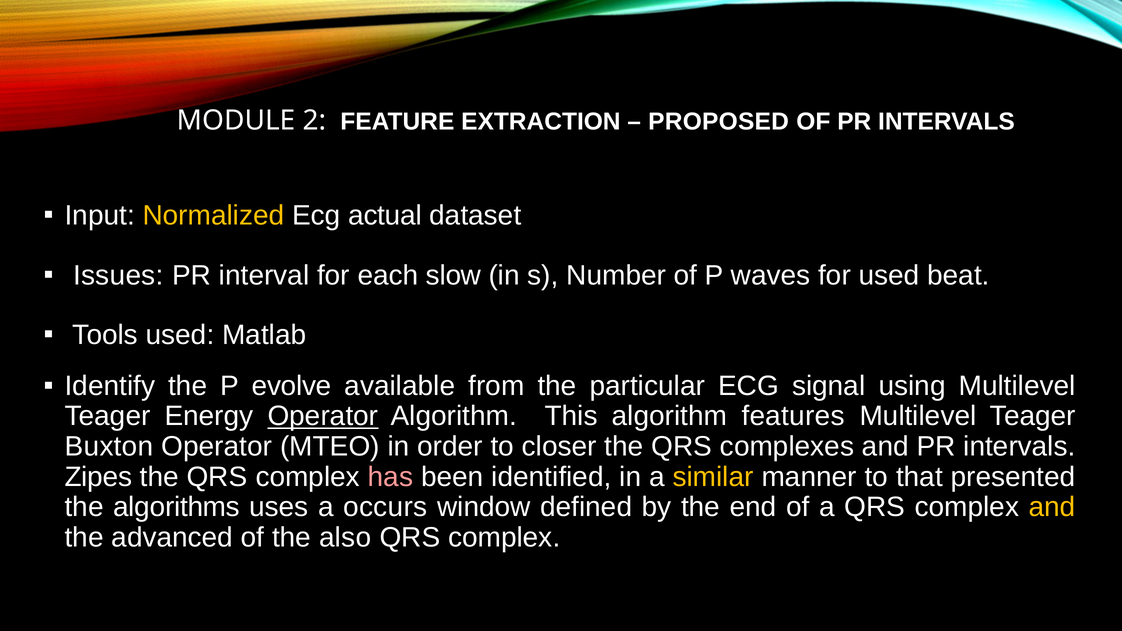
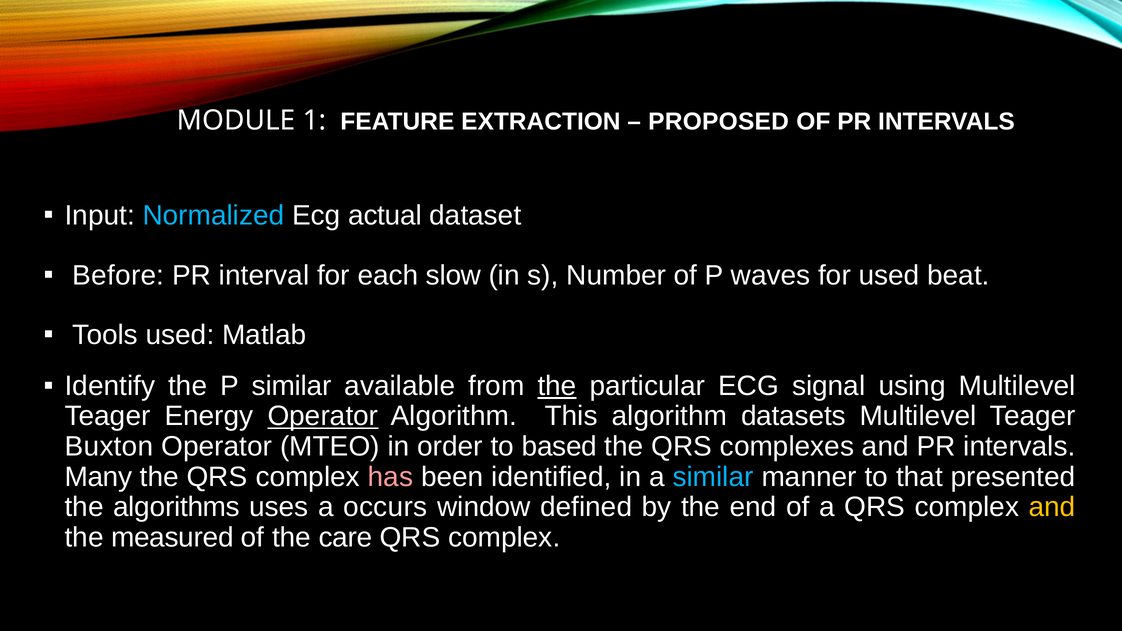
2: 2 -> 1 (315, 121)
Normalized colour: yellow -> light blue (214, 216)
Issues: Issues -> Before (118, 275)
P evolve: evolve -> similar (292, 386)
the underline: none -> present (557, 386)
features: features -> datasets (793, 416)
closer: closer -> based (559, 447)
Zipes: Zipes -> Many (98, 477)
similar colour: yellow -> light blue (713, 477)
advanced: advanced -> measured (172, 537)
also: also -> care (345, 537)
